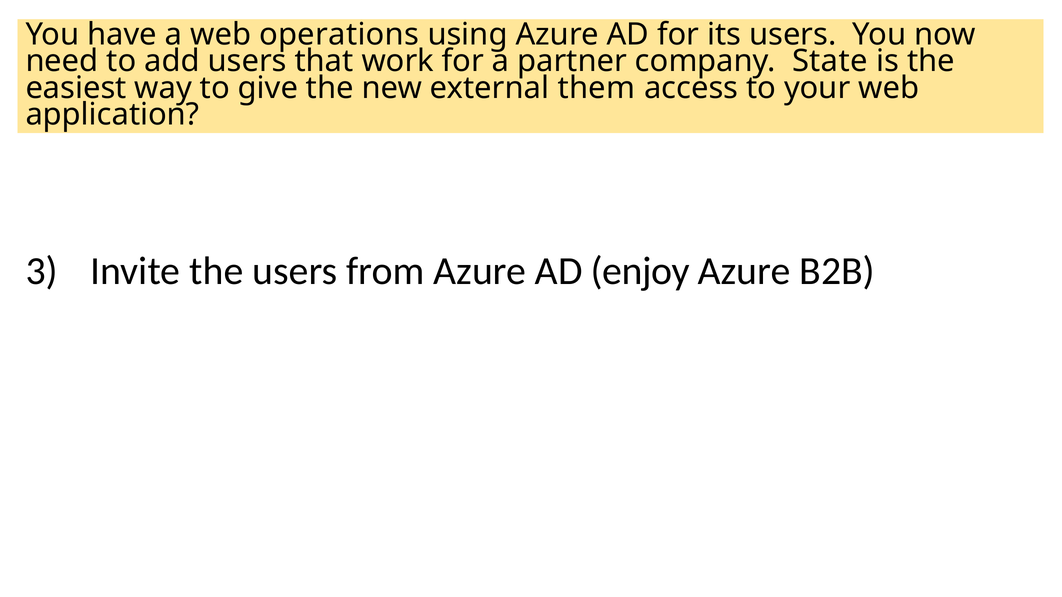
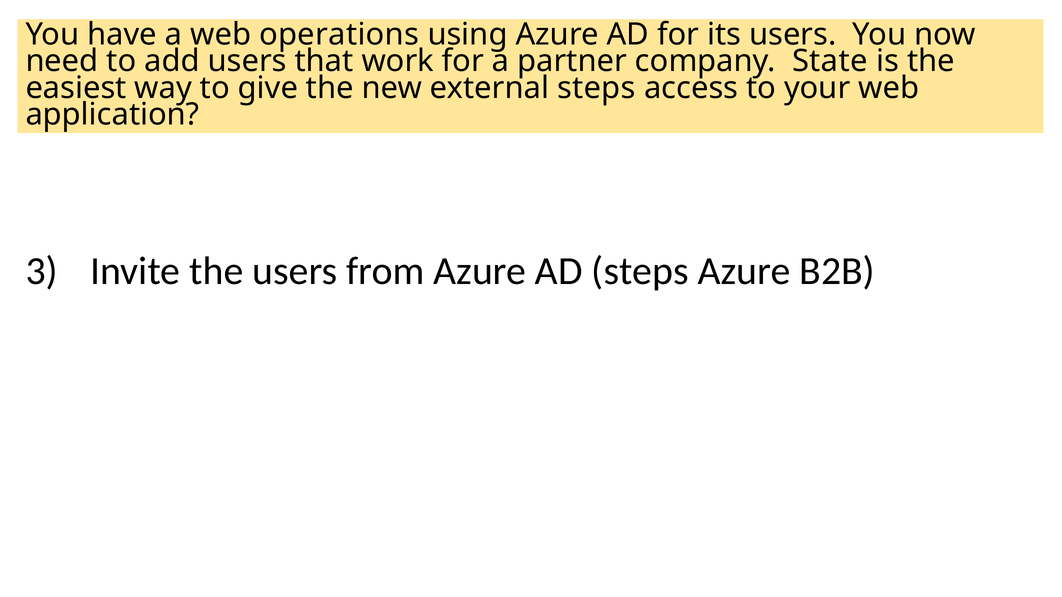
external them: them -> steps (596, 88)
AD enjoy: enjoy -> steps (640, 271)
